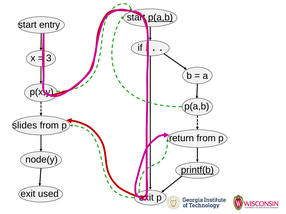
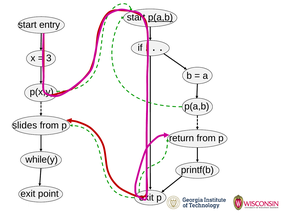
node(y: node(y -> while(y (42, 160)
printf(b underline: present -> none (197, 170)
used: used -> point (48, 194)
